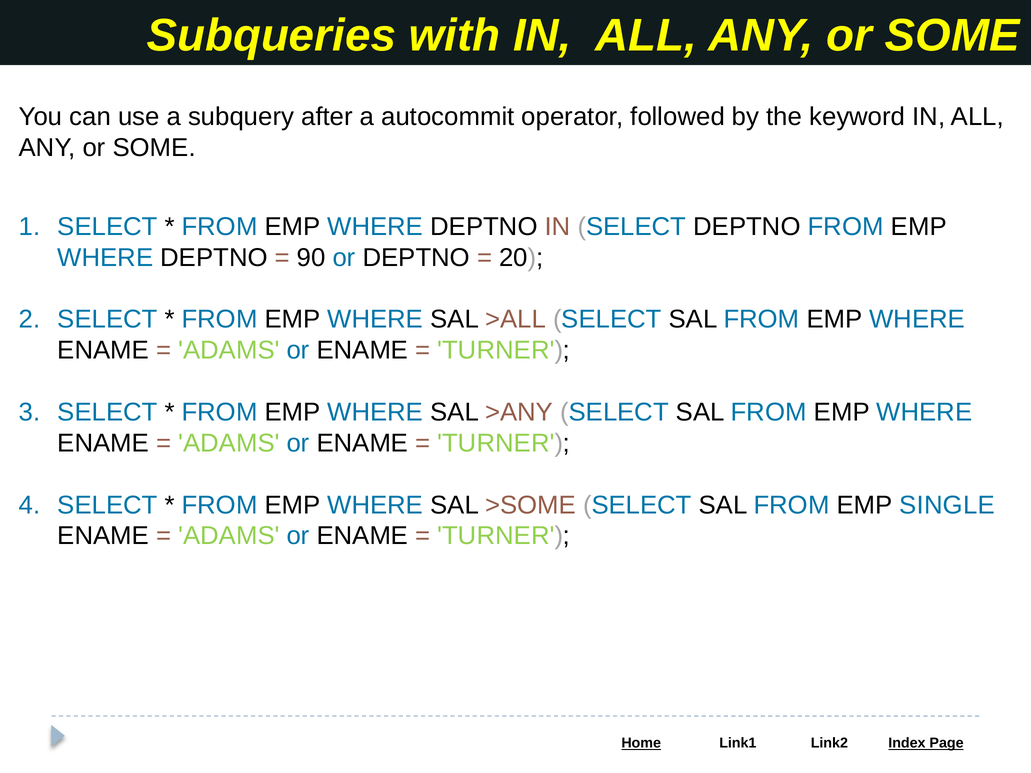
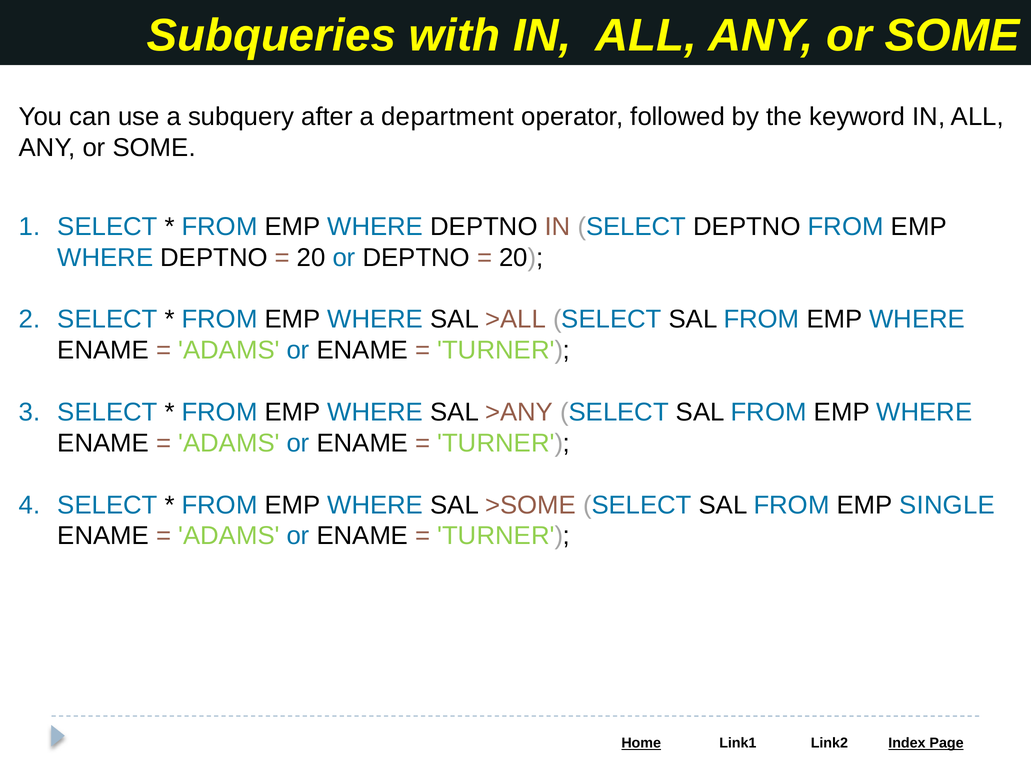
autocommit: autocommit -> department (448, 117)
90: 90 -> 20 (311, 258)
